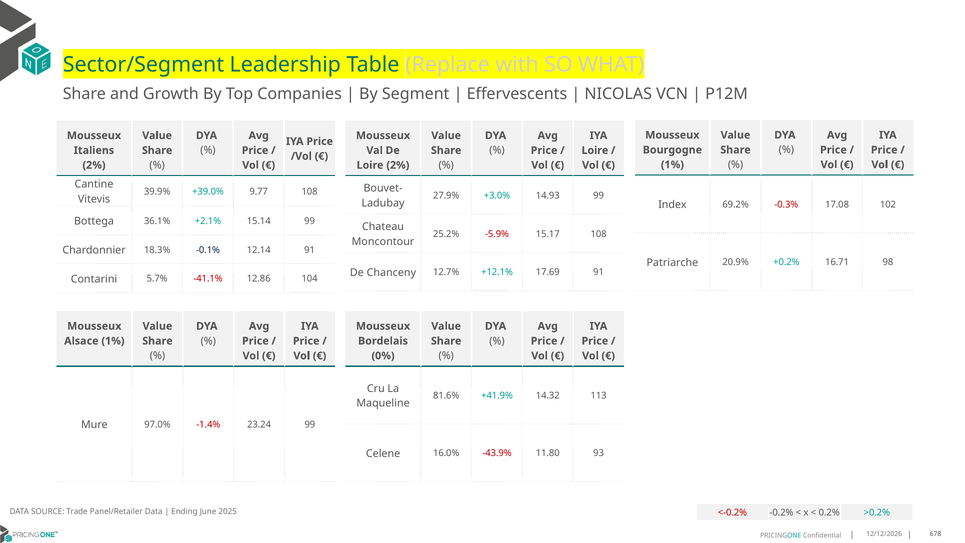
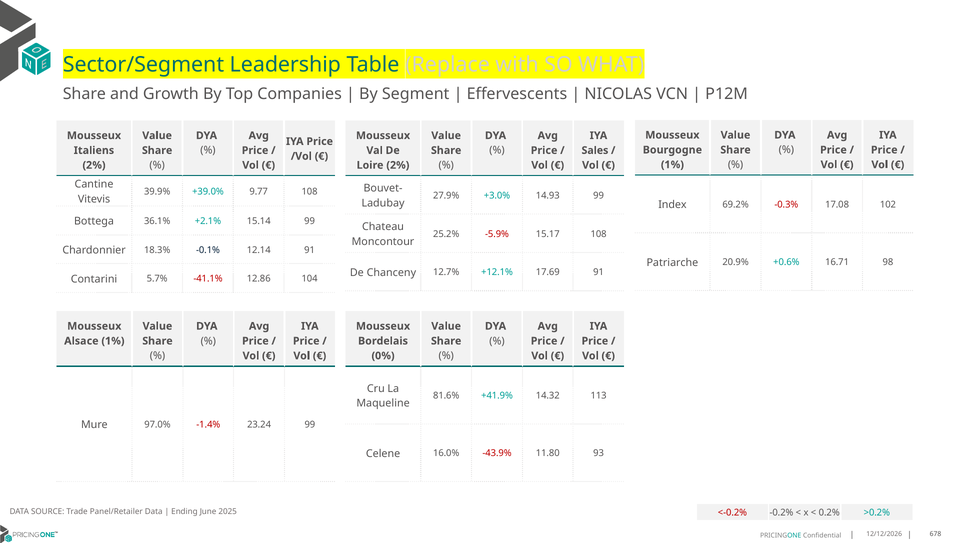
Loire: Loire -> Sales (595, 150)
+0.2%: +0.2% -> +0.6% (786, 262)
